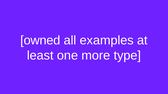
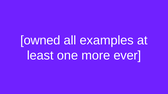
type: type -> ever (127, 56)
